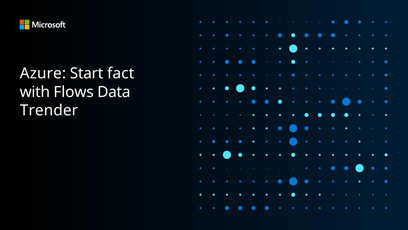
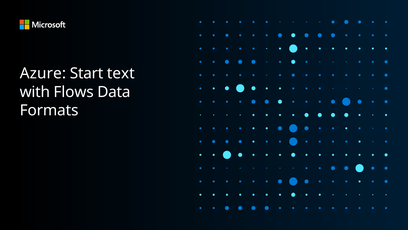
fact: fact -> text (121, 73)
Trender: Trender -> Formats (49, 110)
